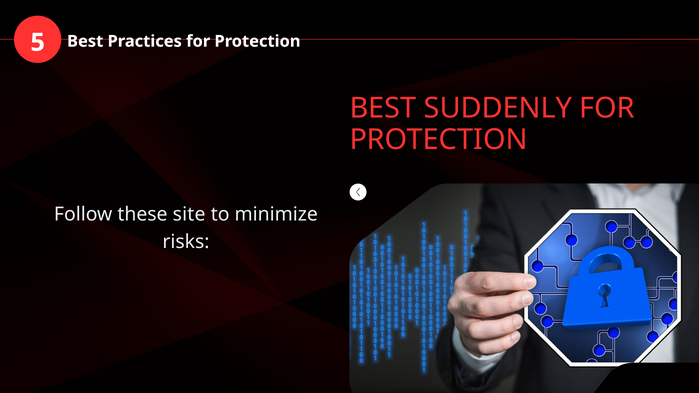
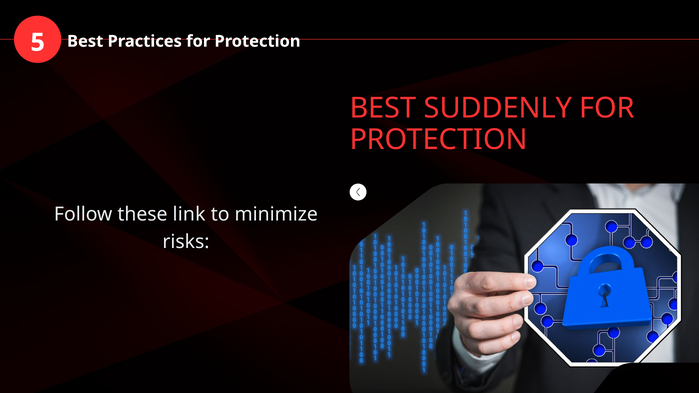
site: site -> link (189, 215)
